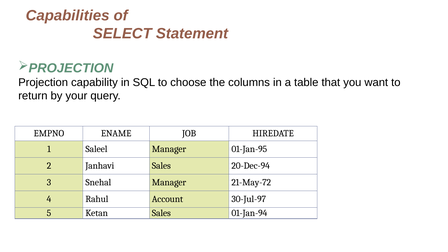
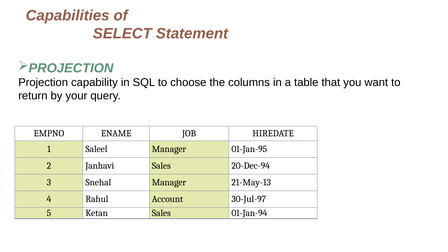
21-May-72: 21-May-72 -> 21-May-13 (251, 182)
